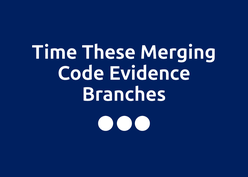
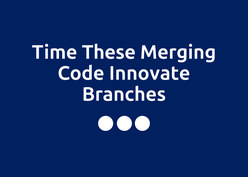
Evidence: Evidence -> Innovate (150, 73)
